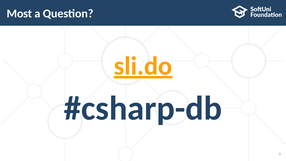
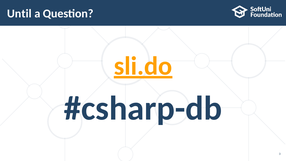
Most: Most -> Until (19, 14)
